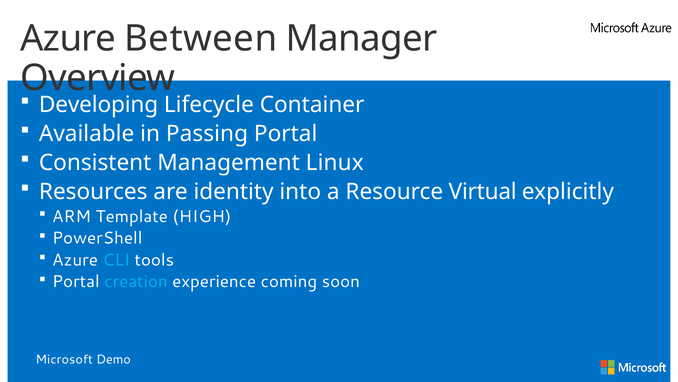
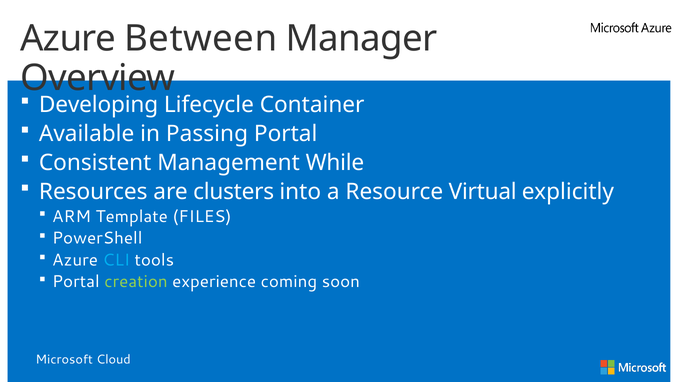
Linux: Linux -> While (335, 163)
identity: identity -> clusters (234, 192)
HIGH: HIGH -> FILES (202, 216)
creation colour: light blue -> light green (136, 281)
Demo: Demo -> Cloud (113, 359)
